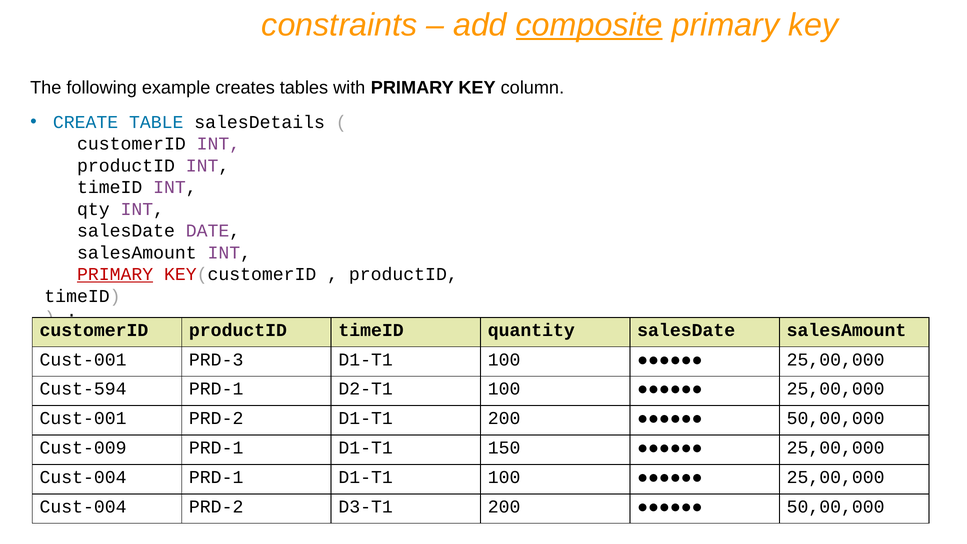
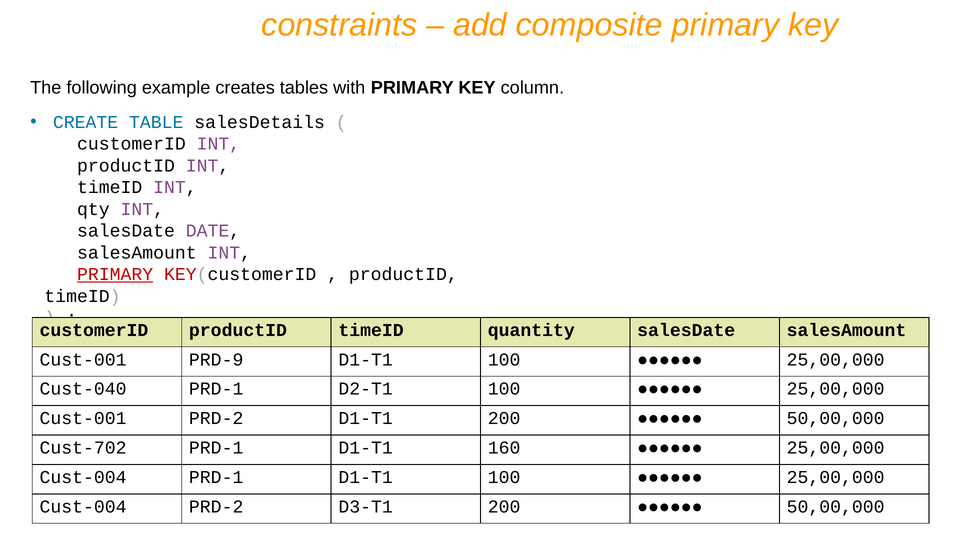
composite underline: present -> none (589, 25)
PRD-3: PRD-3 -> PRD-9 (216, 360)
Cust-594: Cust-594 -> Cust-040 (83, 389)
Cust-009: Cust-009 -> Cust-702 (83, 448)
150: 150 -> 160 (504, 448)
